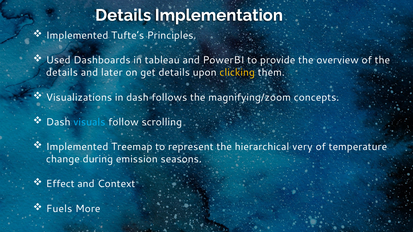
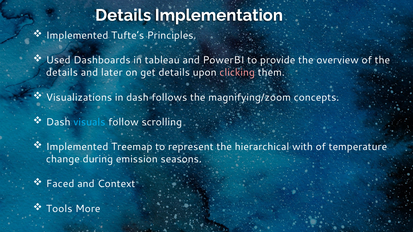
clicking colour: yellow -> pink (237, 73)
very: very -> with (303, 147)
Effect: Effect -> Faced (60, 184)
Fuels: Fuels -> Tools (59, 209)
